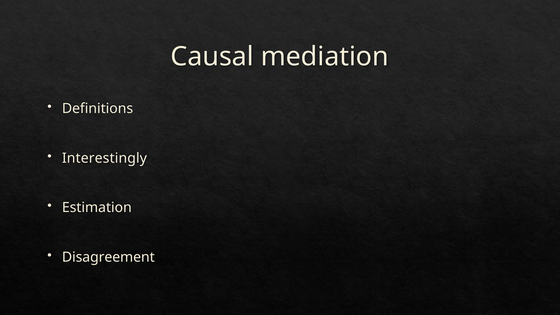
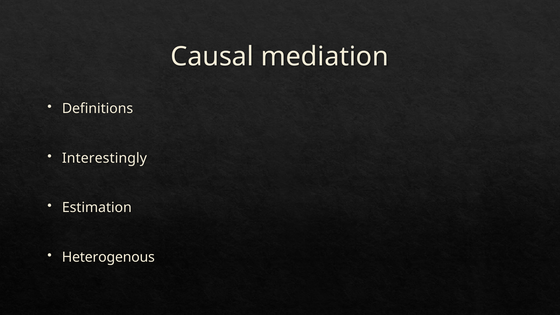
Disagreement: Disagreement -> Heterogenous (108, 257)
